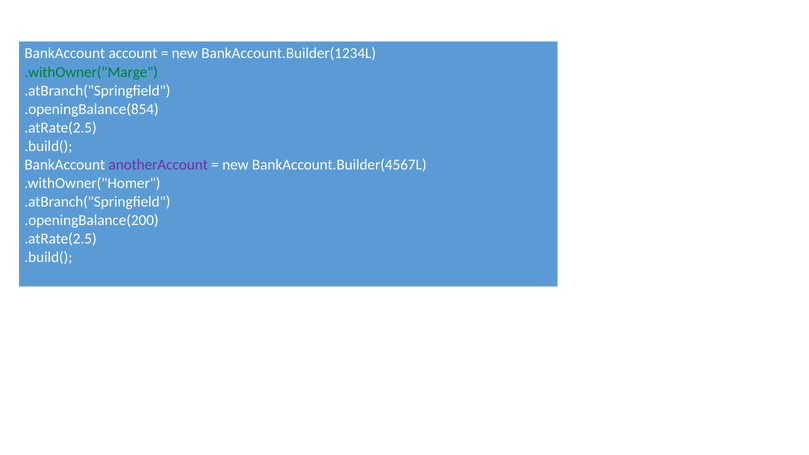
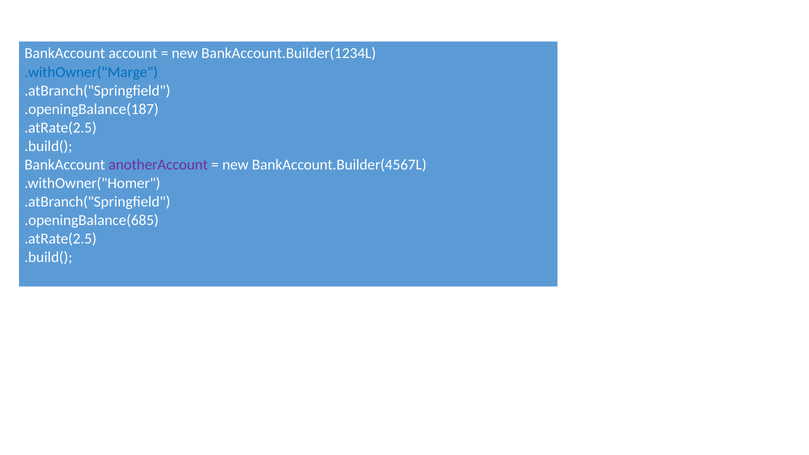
.withOwner("Marge colour: green -> blue (91, 72)
.openingBalance(854: .openingBalance(854 -> .openingBalance(187 (92, 109)
.openingBalance(200: .openingBalance(200 -> .openingBalance(685 (92, 220)
